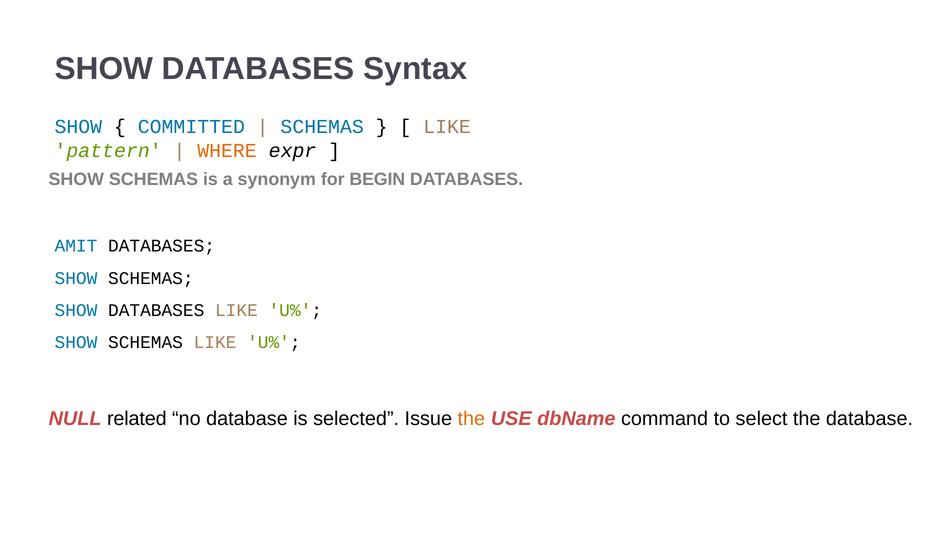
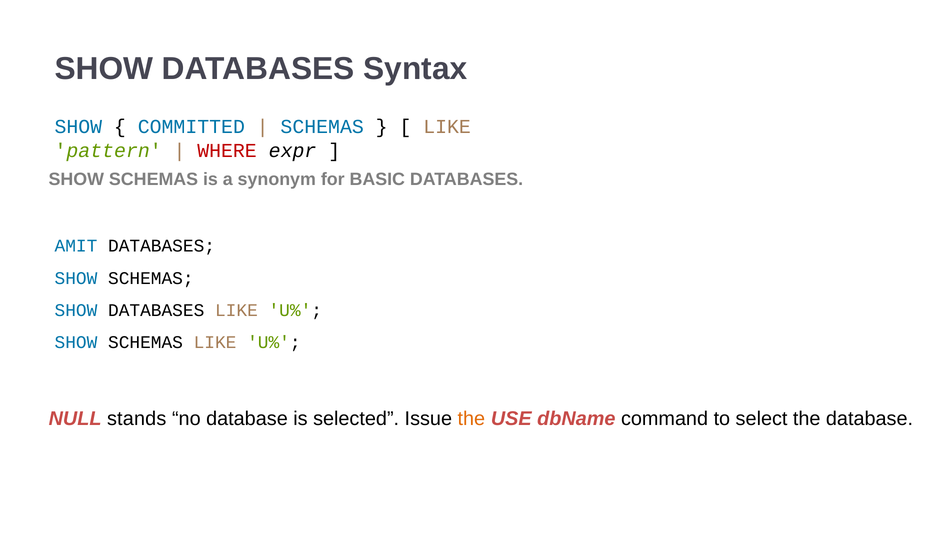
WHERE colour: orange -> red (227, 151)
BEGIN: BEGIN -> BASIC (377, 180)
related: related -> stands (137, 419)
